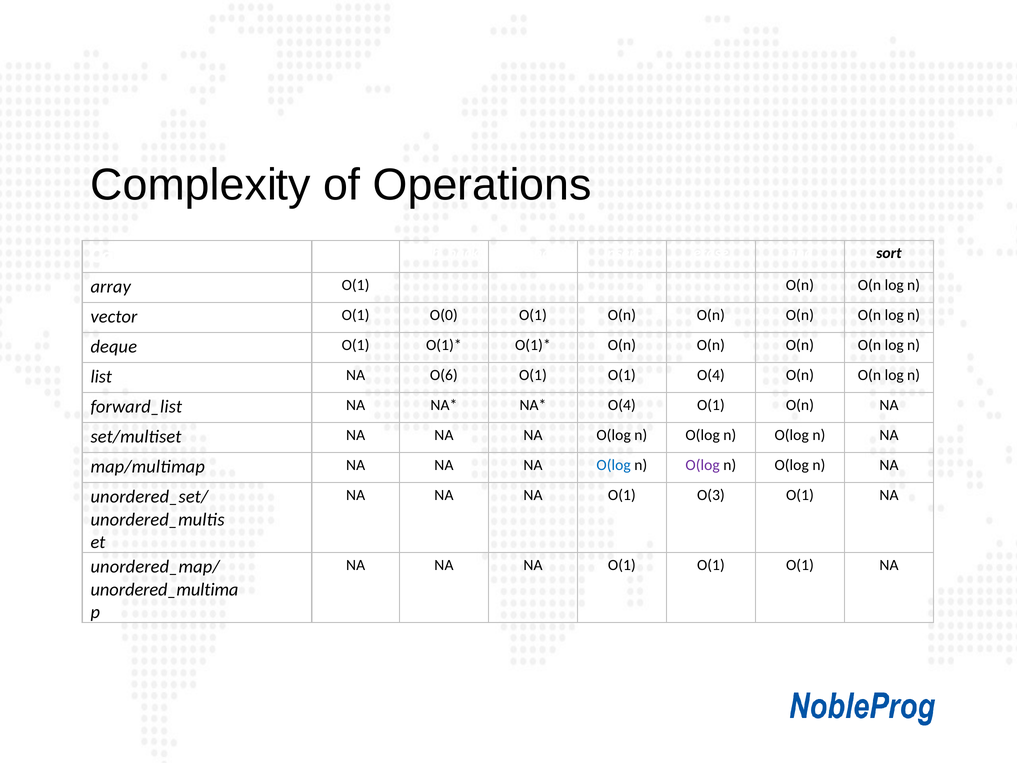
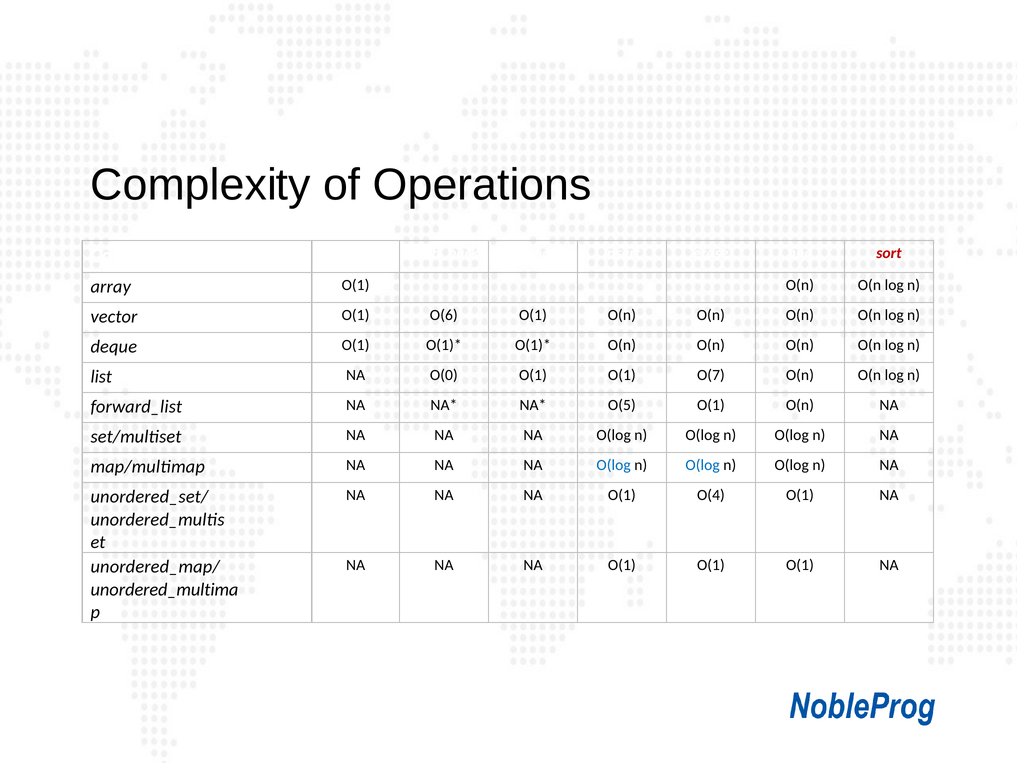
sort colour: black -> red (889, 253)
O(0: O(0 -> O(6 (444, 315)
O(6: O(6 -> O(0 (444, 375)
O(1 O(4: O(4 -> O(7 (711, 375)
O(4: O(4 -> O(5 (622, 405)
O(log colour: purple -> blue (703, 465)
O(3: O(3 -> O(4 (711, 495)
